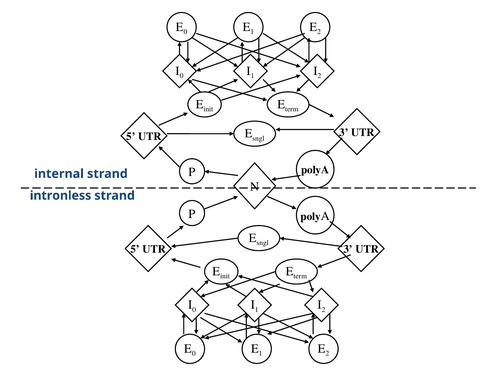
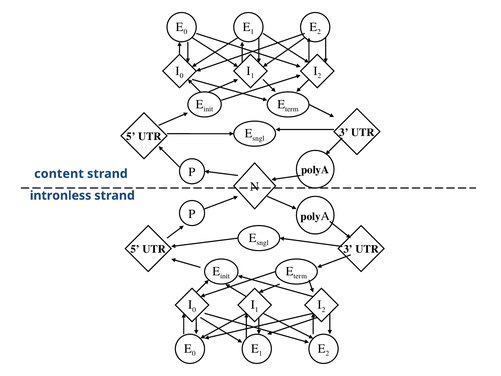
internal: internal -> content (59, 174)
